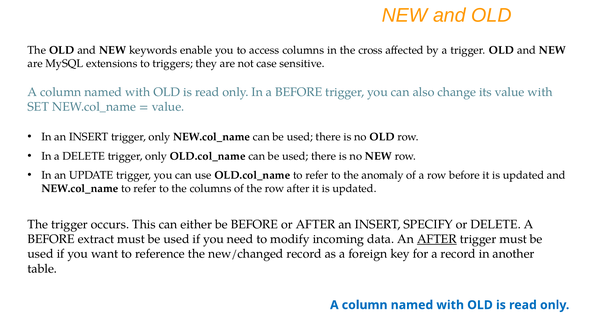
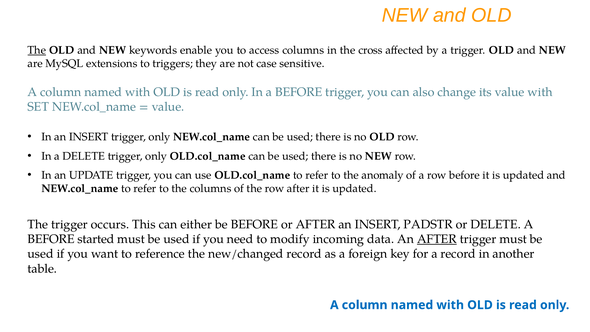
The underline: none -> present (37, 50)
SPECIFY: SPECIFY -> PADSTR (428, 224)
extract: extract -> started (96, 239)
